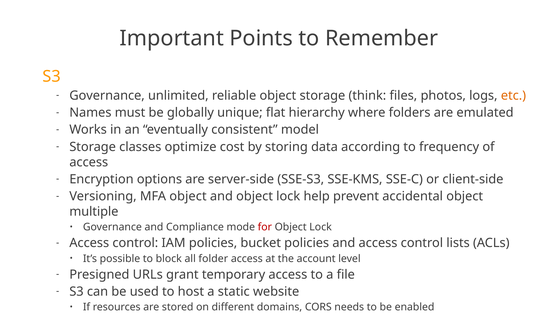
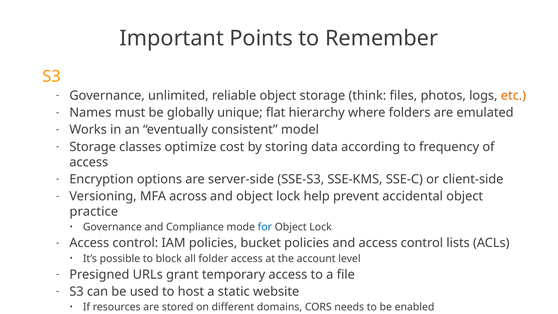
MFA object: object -> across (188, 196)
multiple: multiple -> practice (94, 212)
for colour: red -> blue (265, 227)
